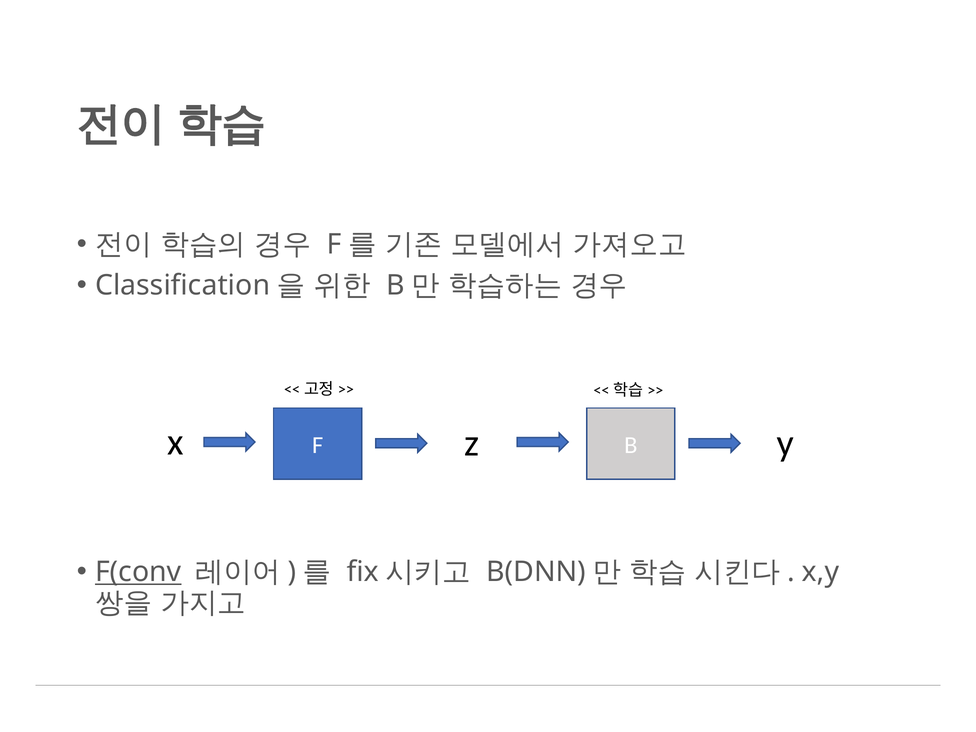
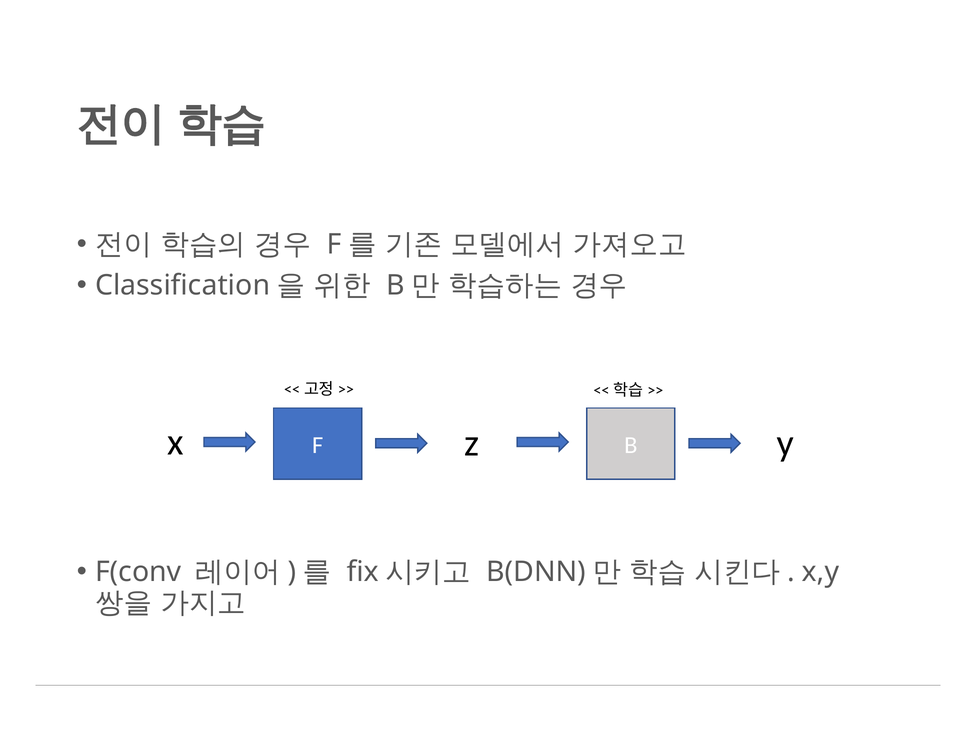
F(conv underline: present -> none (138, 572)
